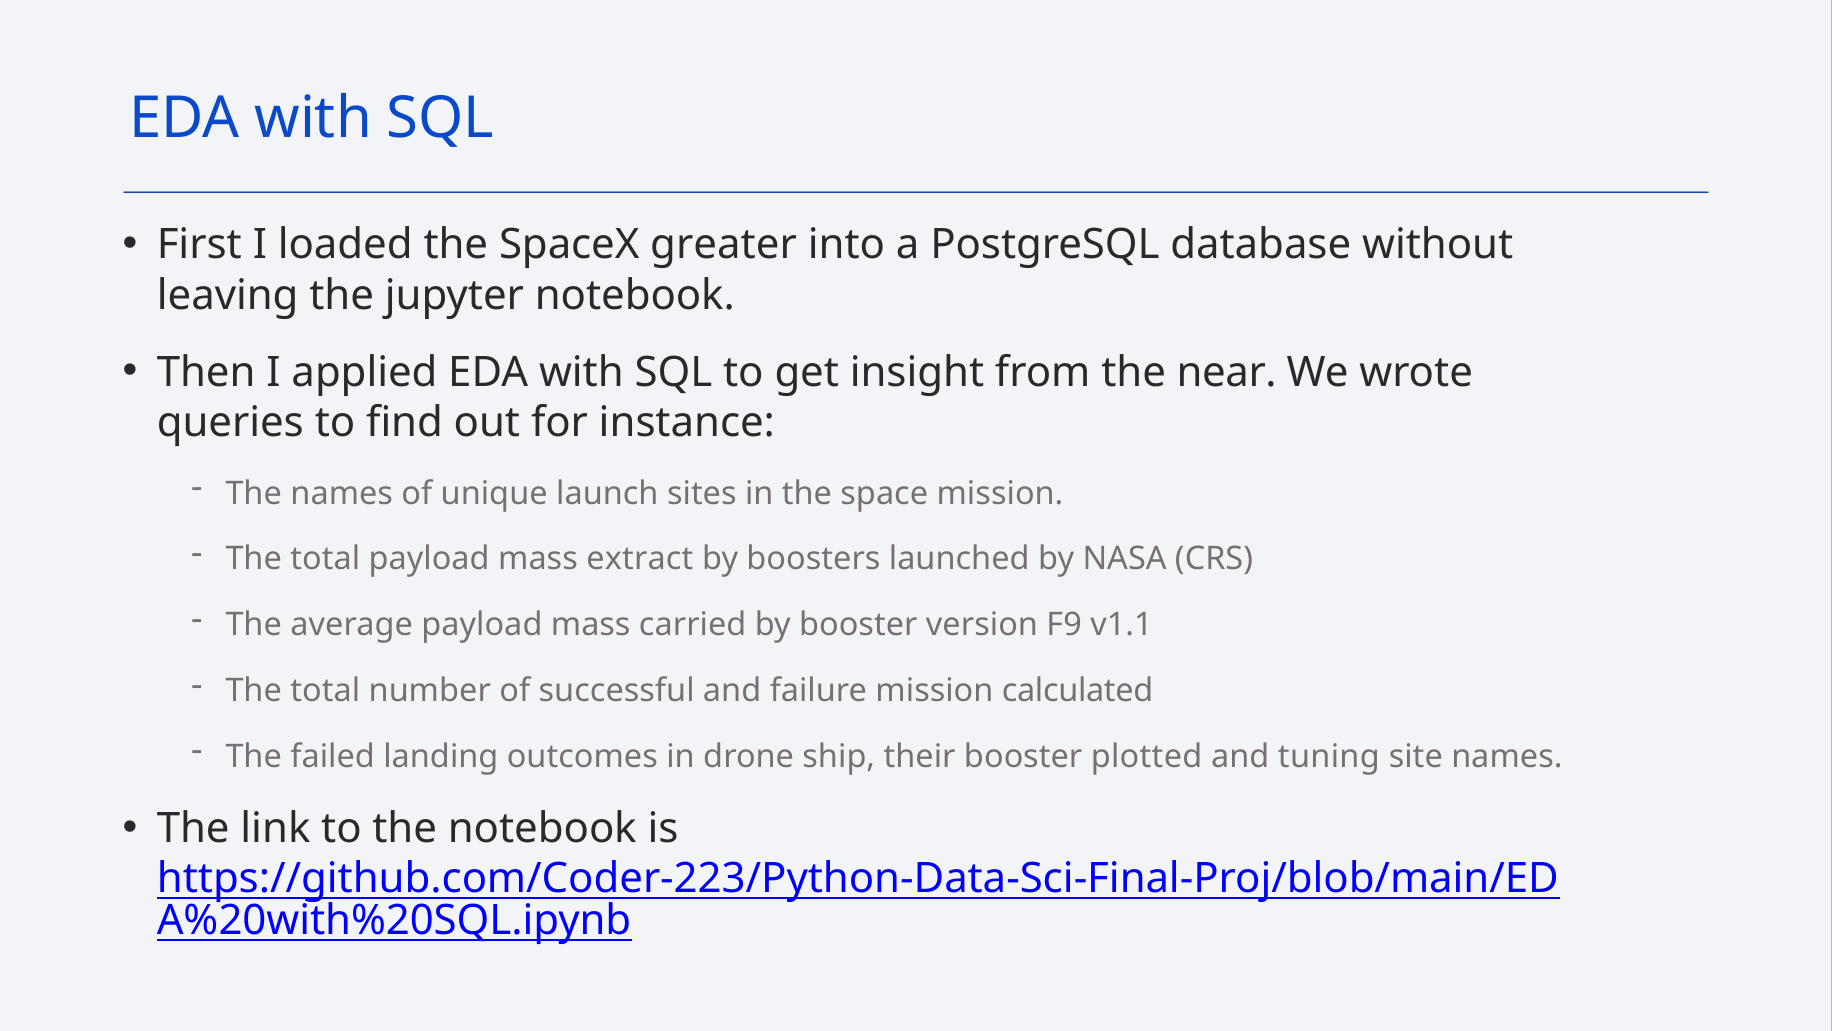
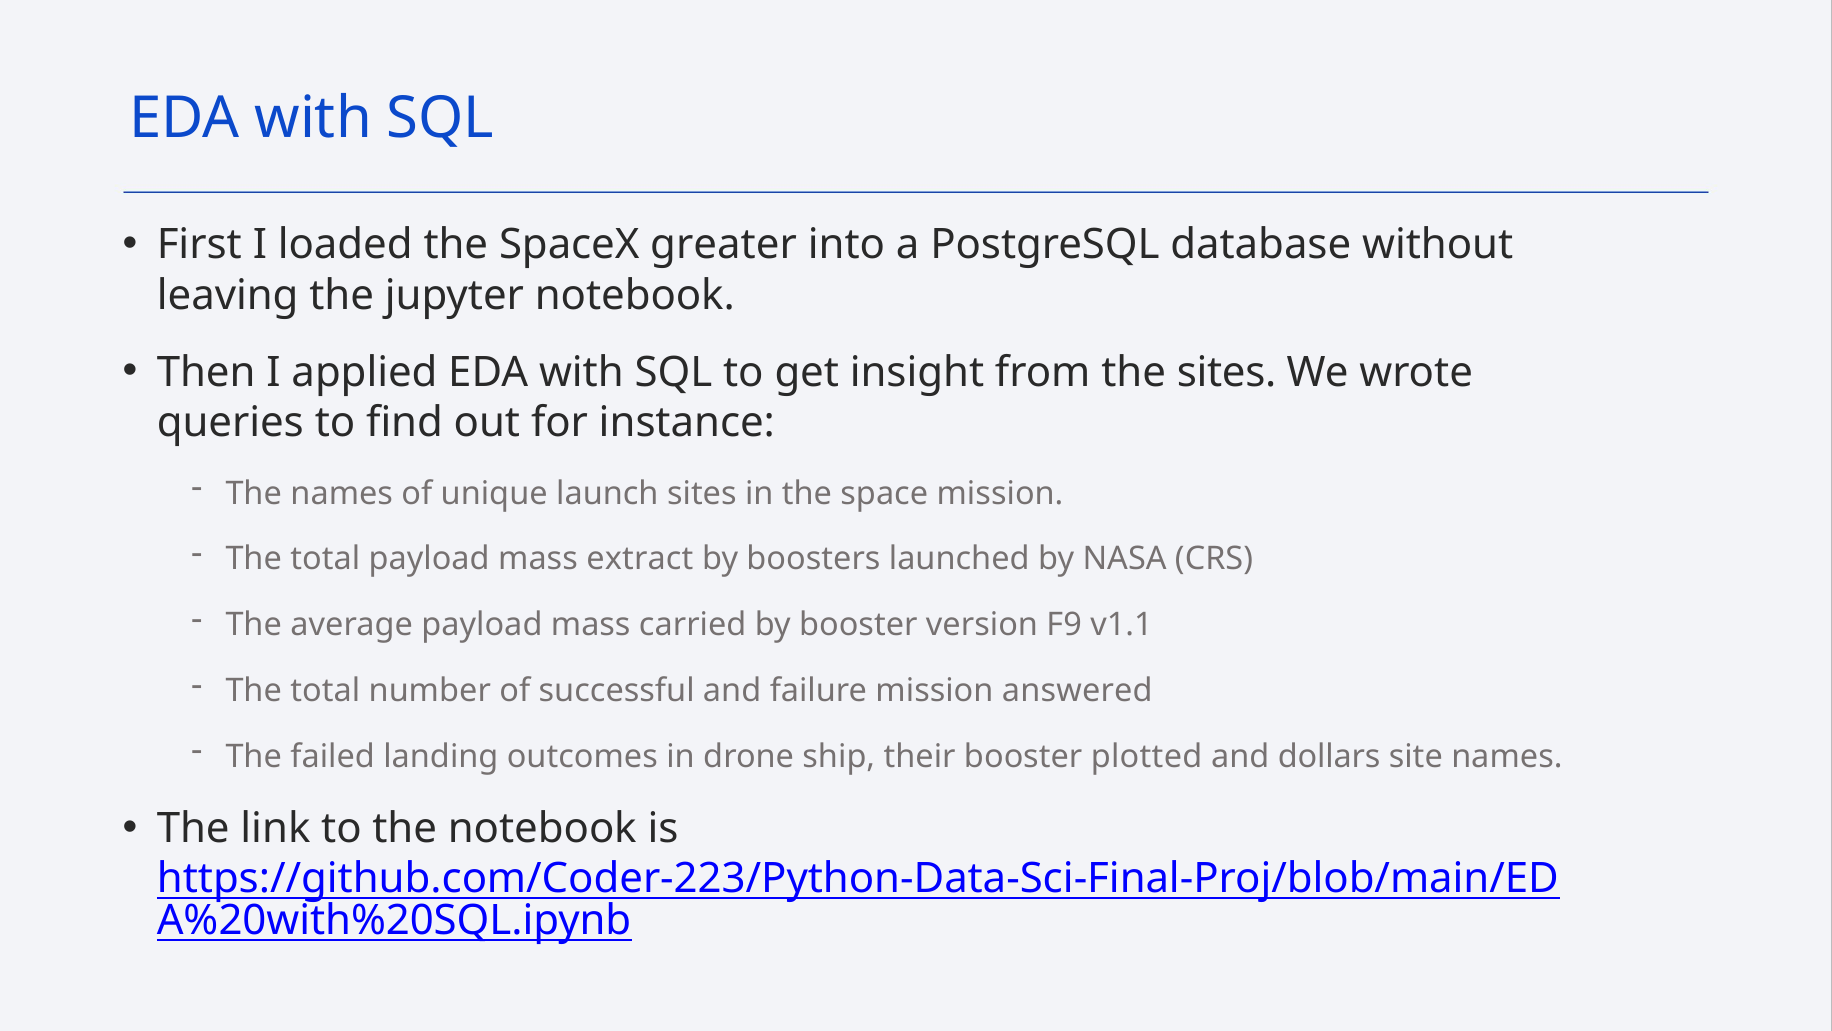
the near: near -> sites (1227, 372)
calculated: calculated -> answered (1077, 690)
tuning: tuning -> dollars (1329, 756)
